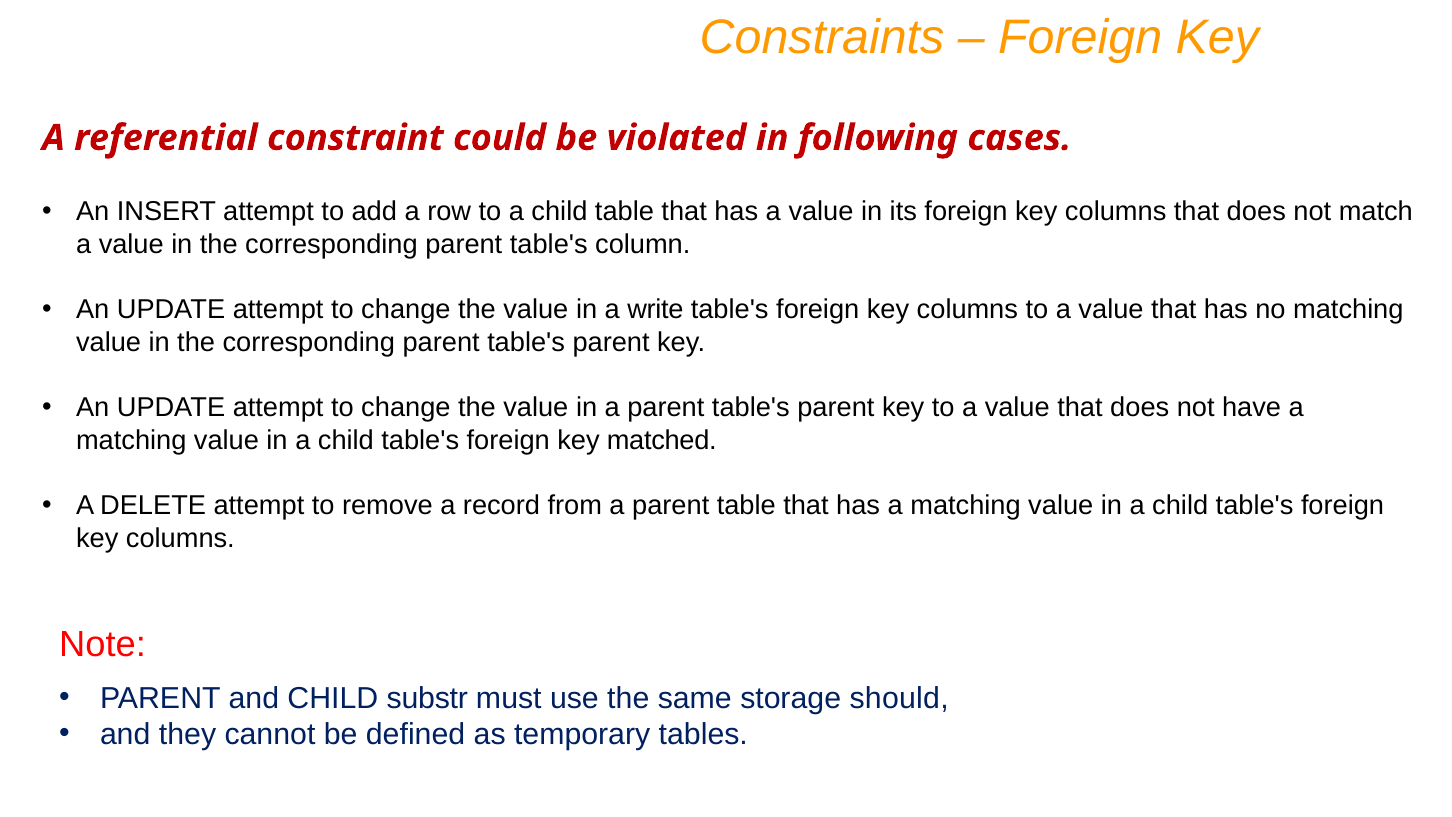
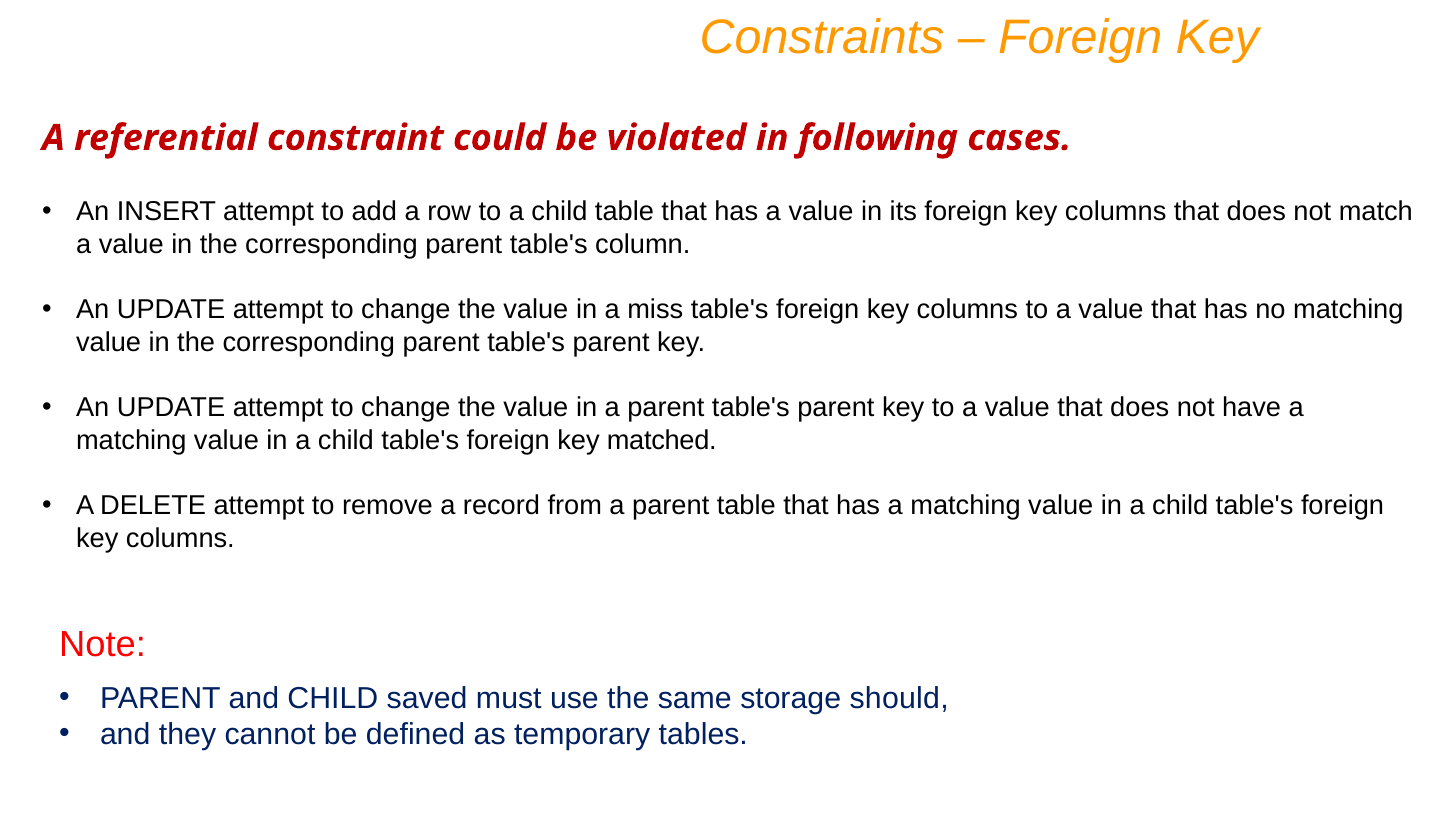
write: write -> miss (655, 310)
substr: substr -> saved (427, 698)
